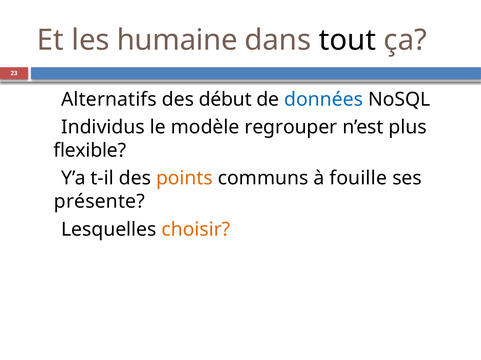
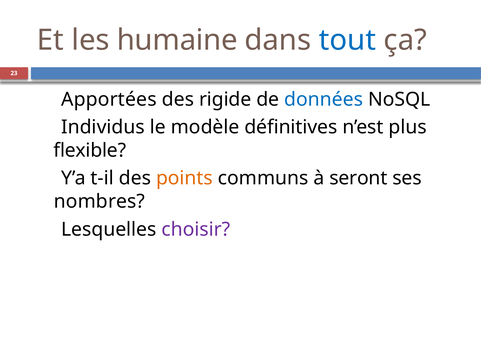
tout colour: black -> blue (347, 40)
Alternatifs: Alternatifs -> Apportées (109, 100)
début: début -> rigide (225, 100)
regrouper: regrouper -> définitives (291, 127)
fouille: fouille -> seront (358, 179)
présente: présente -> nombres (99, 202)
choisir colour: orange -> purple (196, 230)
